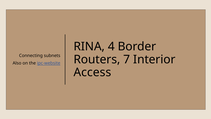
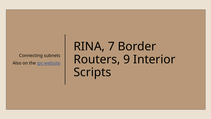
4: 4 -> 7 (111, 46)
7: 7 -> 9 (127, 59)
Access: Access -> Scripts (92, 72)
